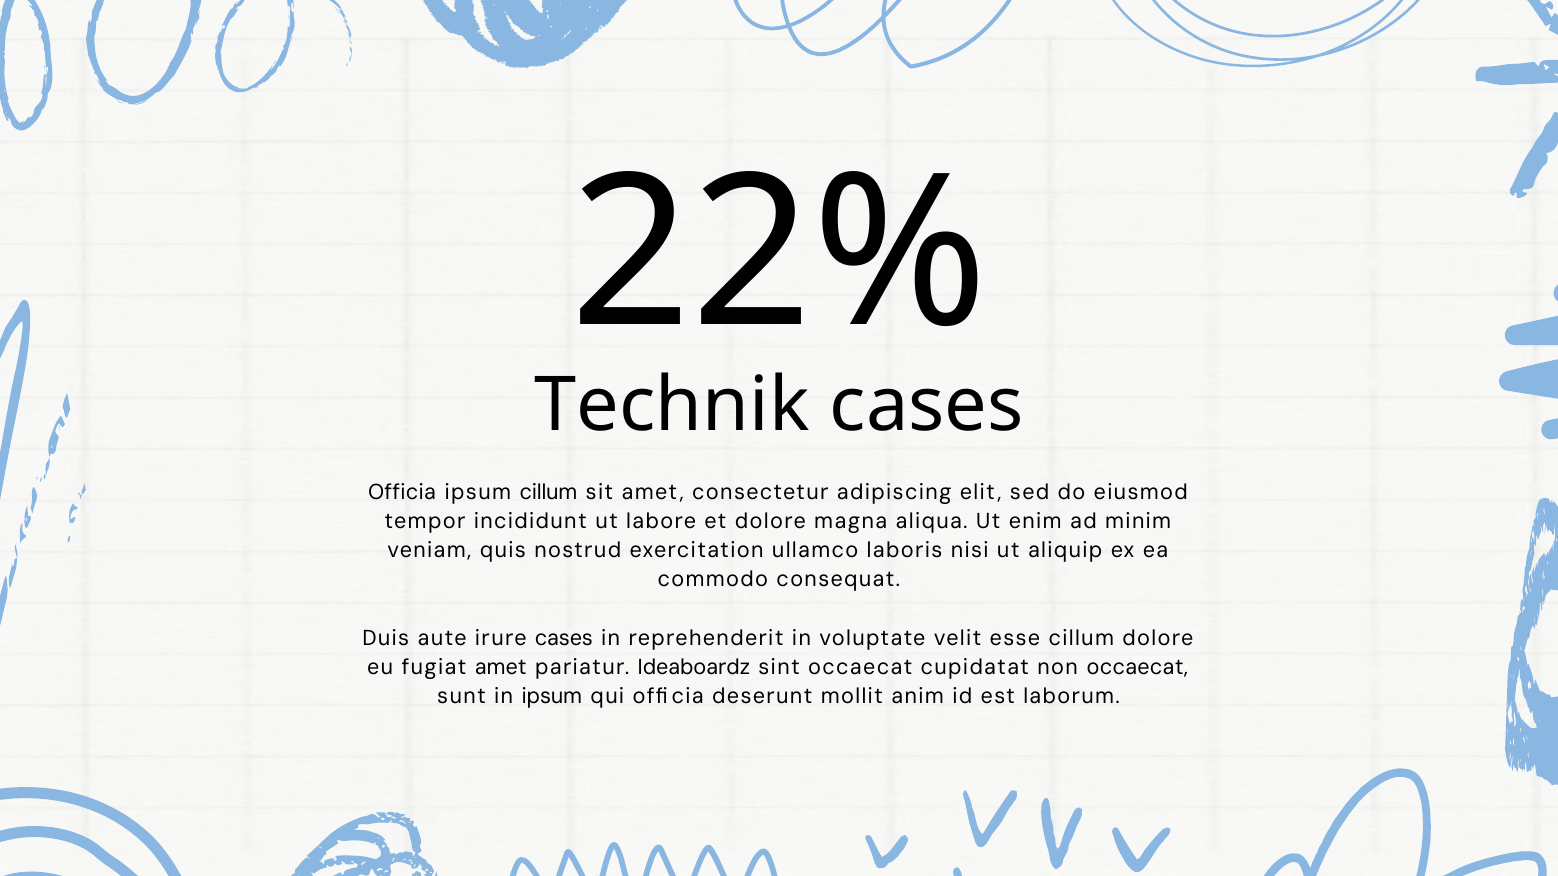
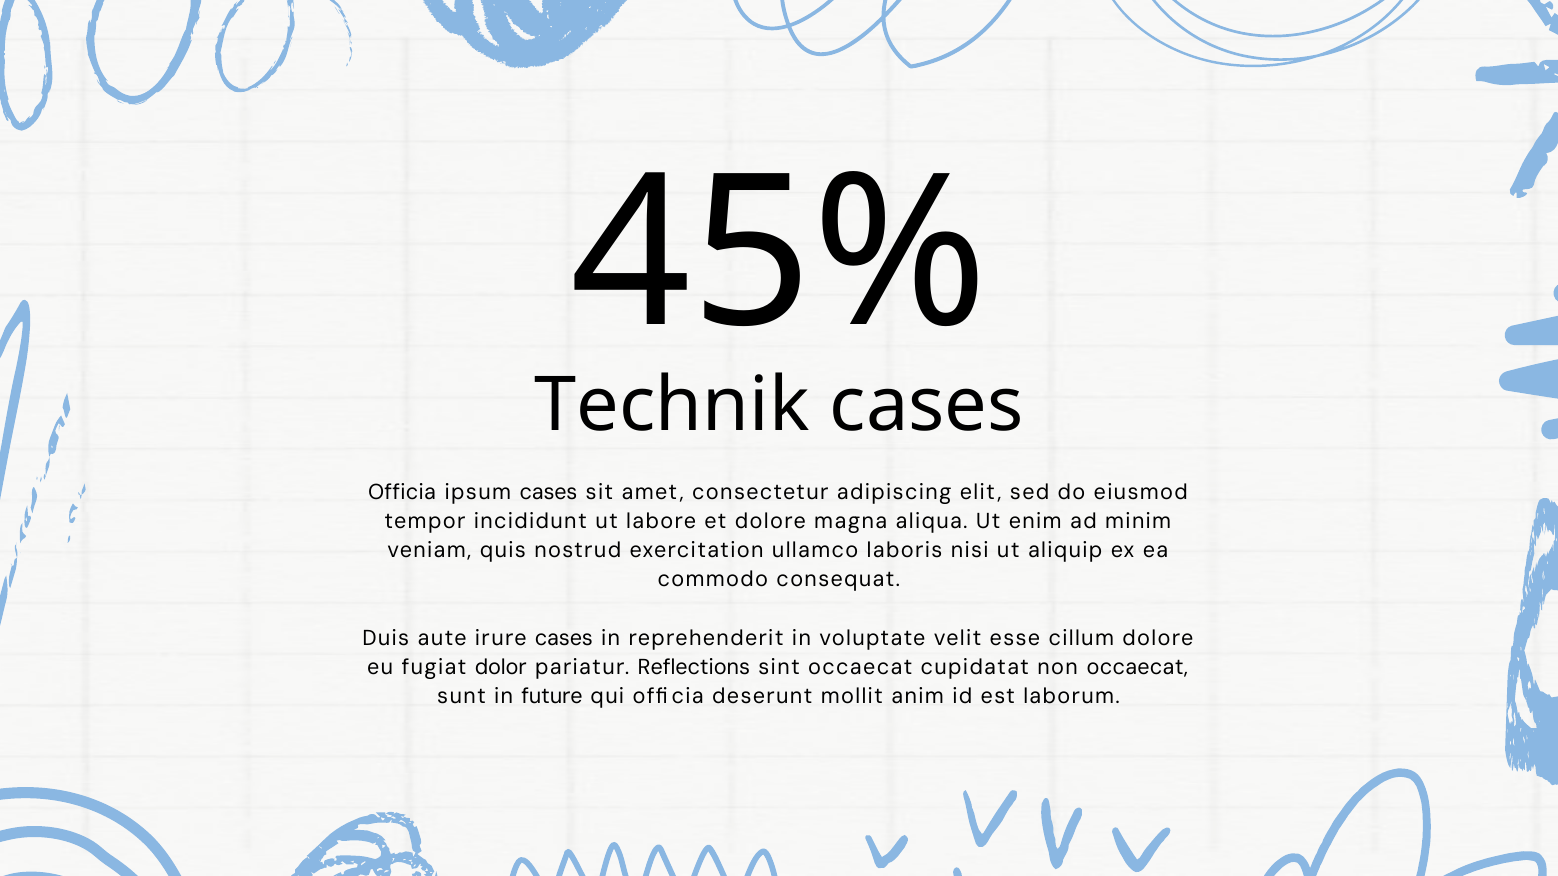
22%: 22% -> 45% (779, 255)
ipsum cillum: cillum -> cases (549, 492)
fugiat amet: amet -> dolor (501, 667)
Ideaboardz: Ideaboardz -> Reflections (694, 667)
in ipsum: ipsum -> future (552, 697)
